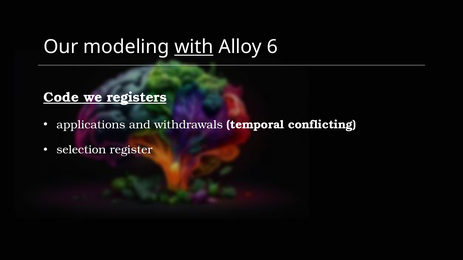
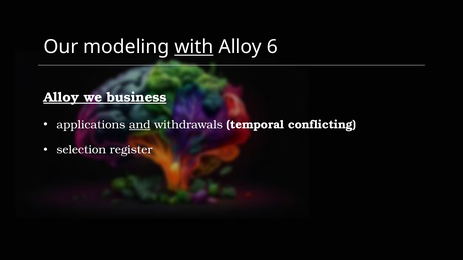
Code: Code -> Alloy (61, 98)
registers: registers -> business (137, 98)
and underline: none -> present (140, 125)
